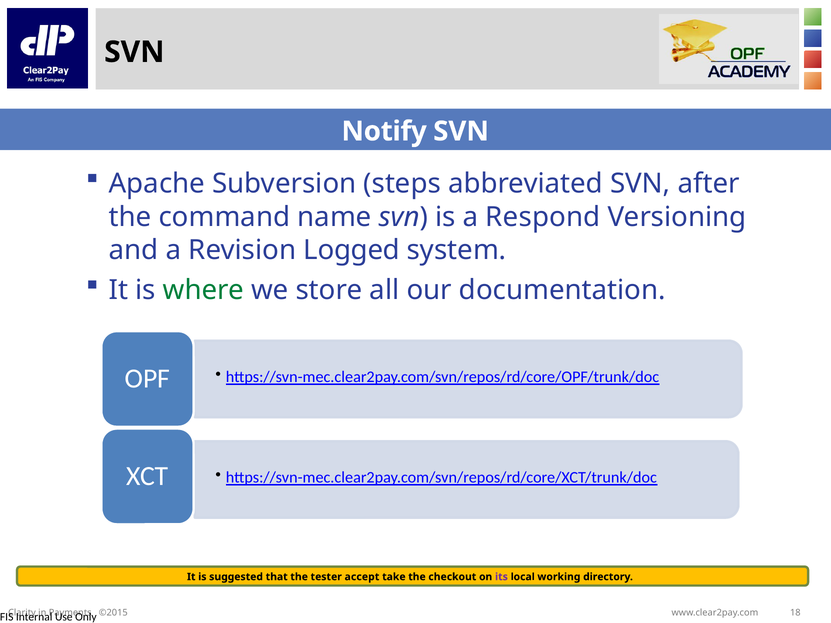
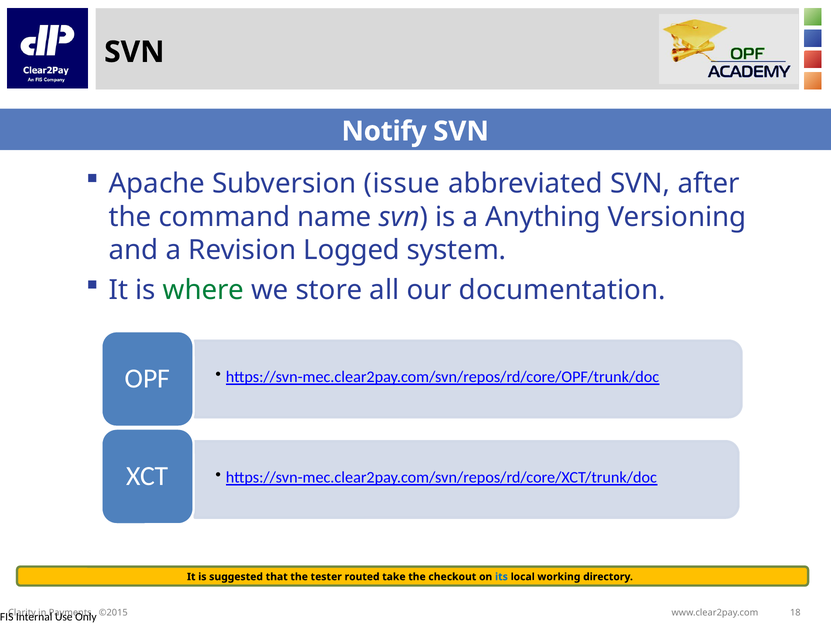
steps: steps -> issue (402, 184)
Respond: Respond -> Anything (543, 217)
accept: accept -> routed (362, 577)
its colour: purple -> blue (501, 577)
